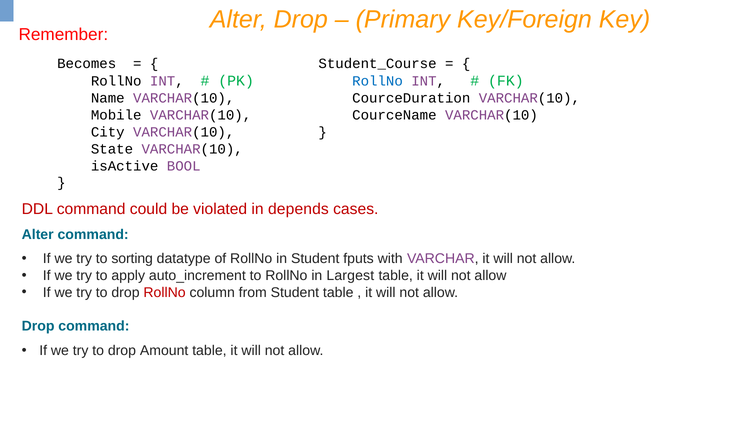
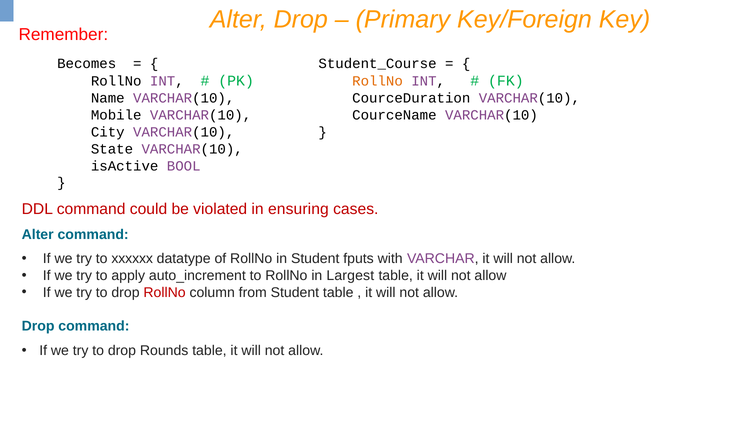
RollNo colour: blue -> orange (378, 81)
depends: depends -> ensuring (298, 209)
sorting: sorting -> xxxxxx (132, 259)
Amount: Amount -> Rounds (164, 351)
